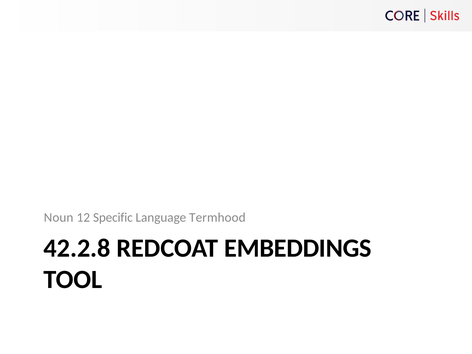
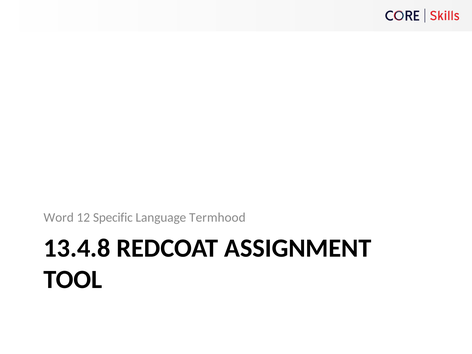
Noun: Noun -> Word (59, 217)
42.2.8: 42.2.8 -> 13.4.8 (77, 248)
EMBEDDINGS: EMBEDDINGS -> ASSIGNMENT (298, 248)
